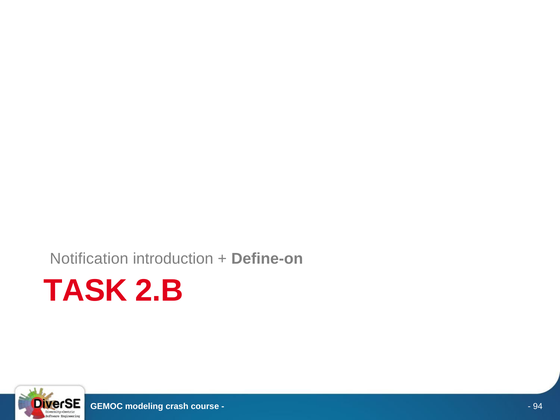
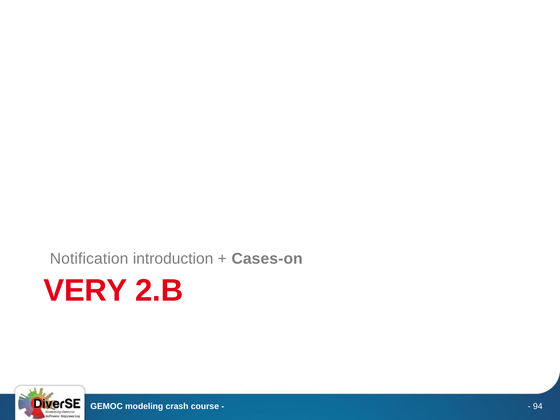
Define-on: Define-on -> Cases-on (267, 259)
TASK: TASK -> VERY (85, 291)
